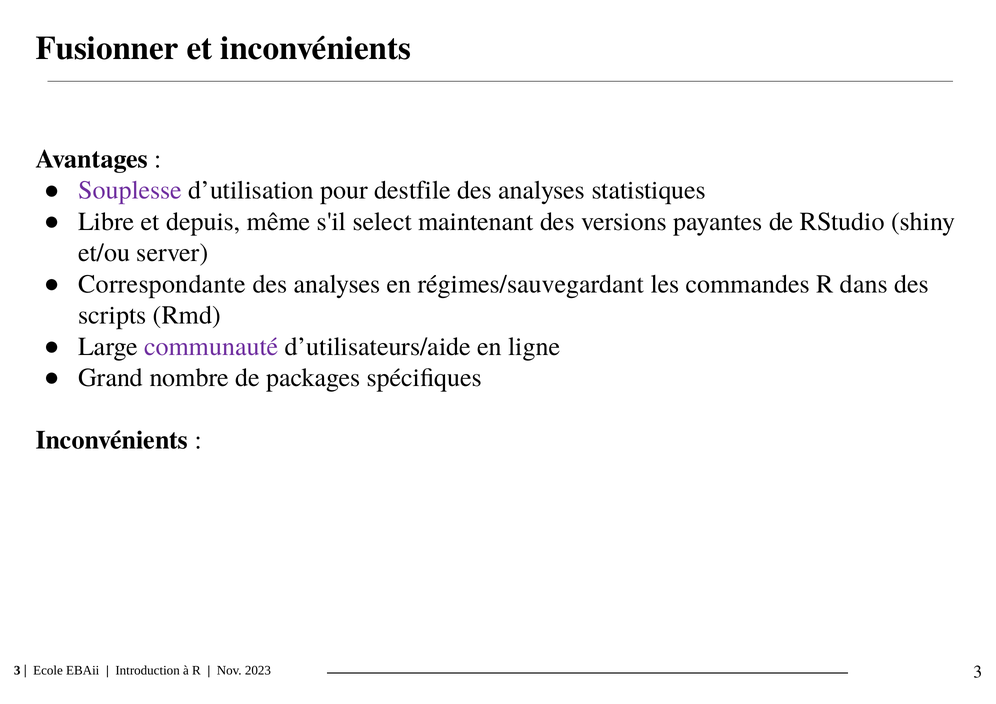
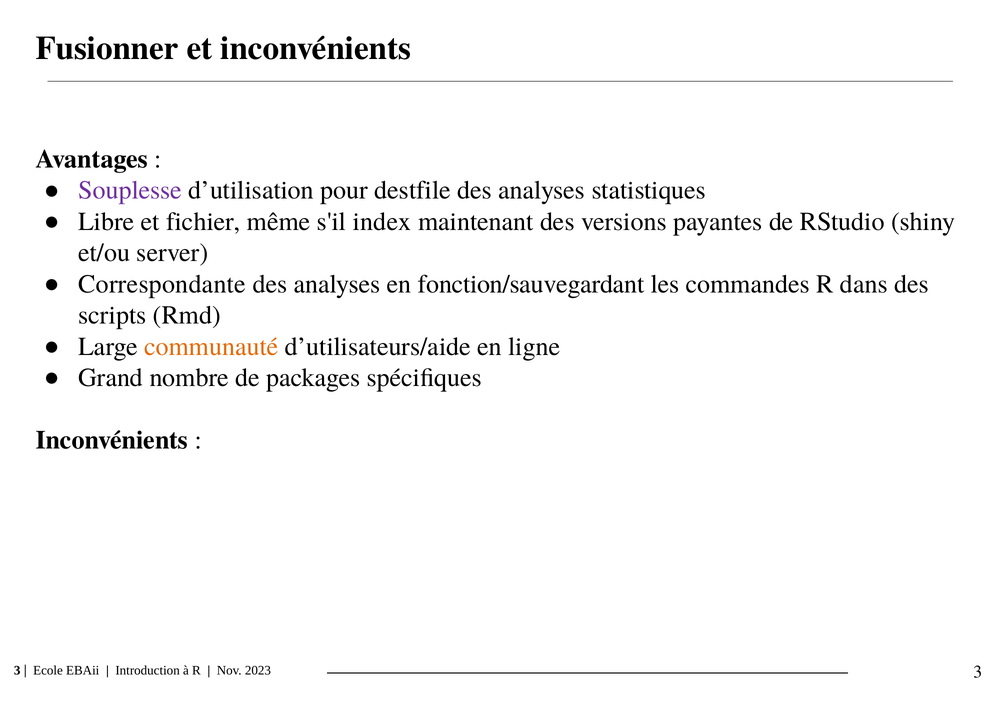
depuis: depuis -> fichier (203, 222)
select: select -> index (382, 222)
régimes/sauvegardant: régimes/sauvegardant -> fonction/sauvegardant (531, 284)
communauté colour: purple -> orange (211, 347)
